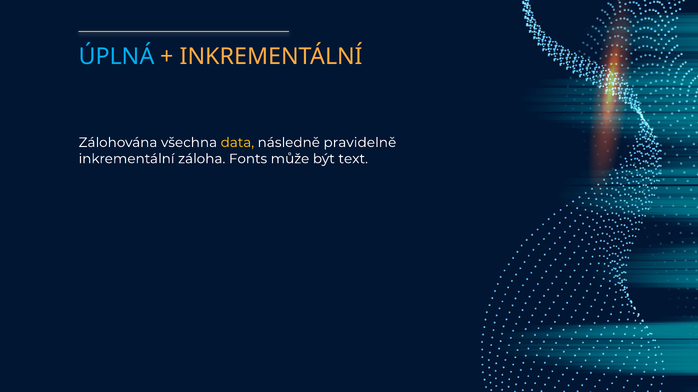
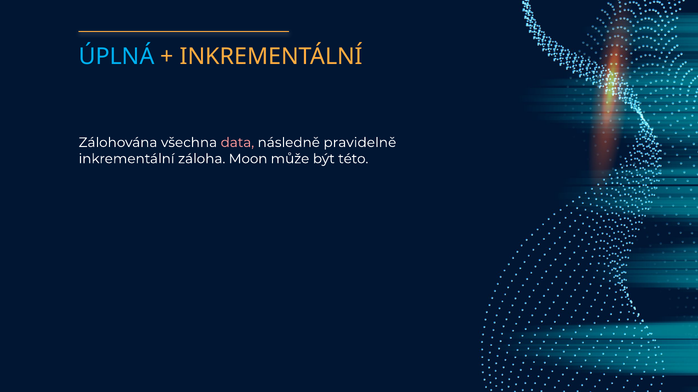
data colour: yellow -> pink (237, 143)
Fonts: Fonts -> Moon (248, 159)
text: text -> této (353, 159)
